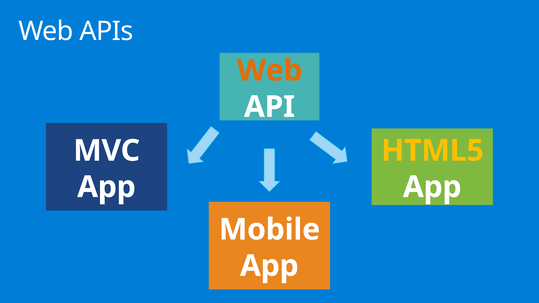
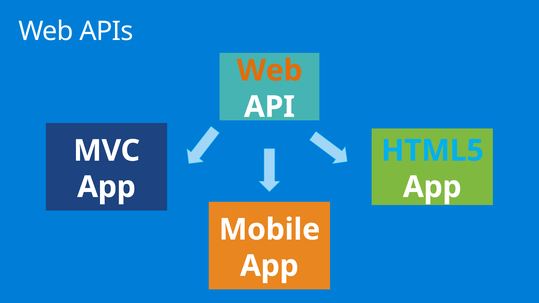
HTML5 colour: yellow -> light blue (432, 151)
